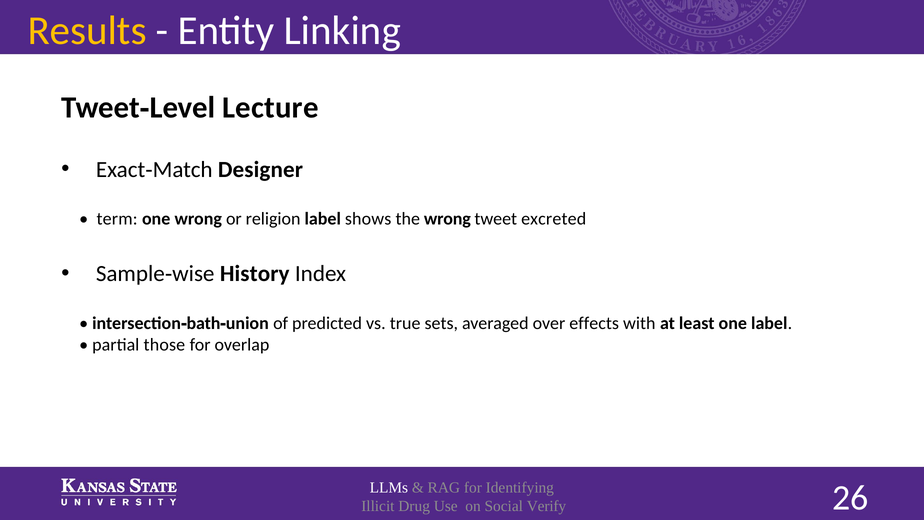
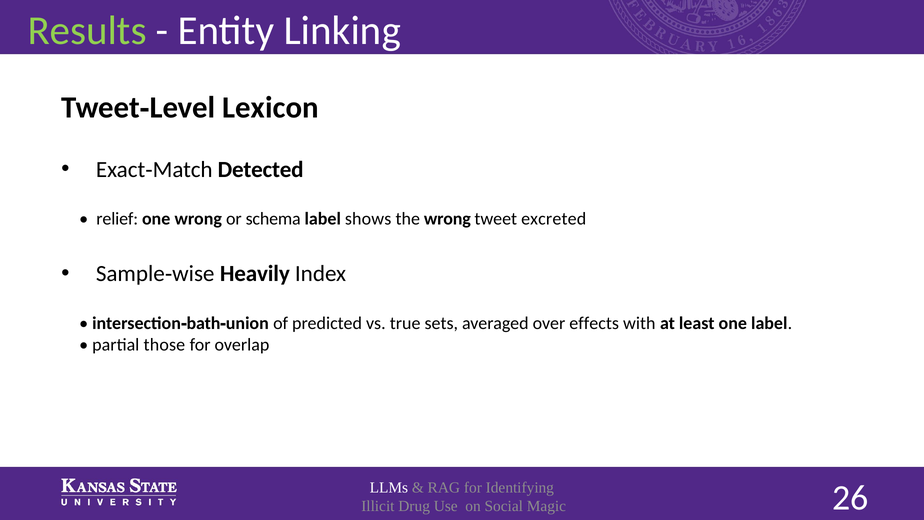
Results colour: yellow -> light green (87, 31)
Lecture: Lecture -> Lexicon (270, 108)
Designer: Designer -> Detected (261, 169)
term: term -> relief (117, 219)
religion: religion -> schema (273, 219)
History: History -> Heavily (255, 274)
Verify: Verify -> Magic (546, 506)
